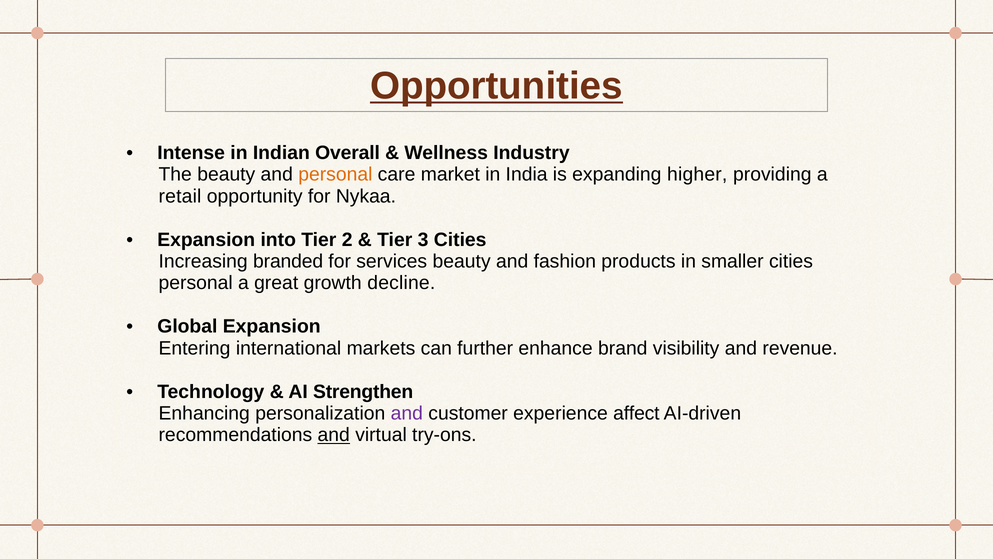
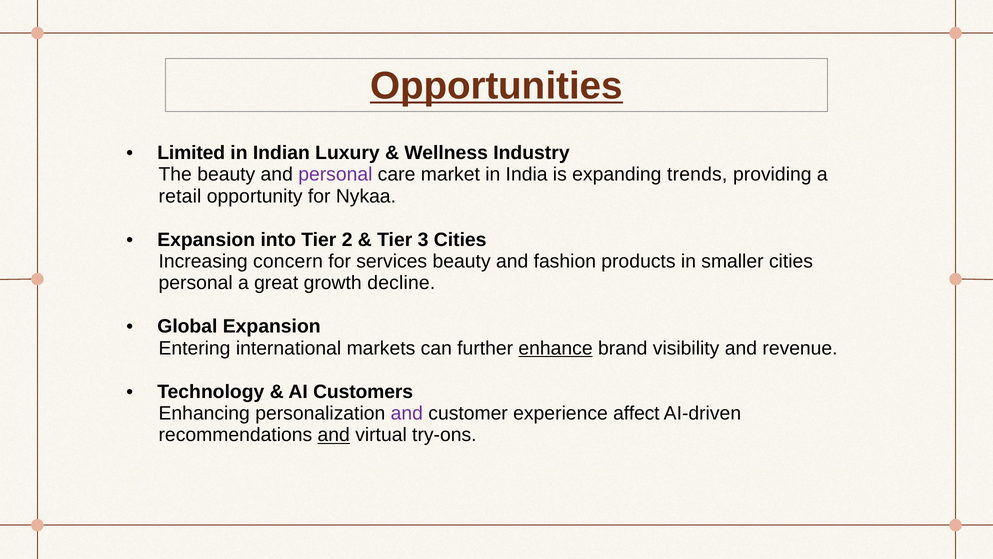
Intense: Intense -> Limited (191, 153)
Overall: Overall -> Luxury (347, 153)
personal colour: orange -> purple (335, 174)
higher: higher -> trends (697, 174)
branded: branded -> concern (288, 261)
enhance underline: none -> present (556, 348)
Strengthen: Strengthen -> Customers (363, 391)
